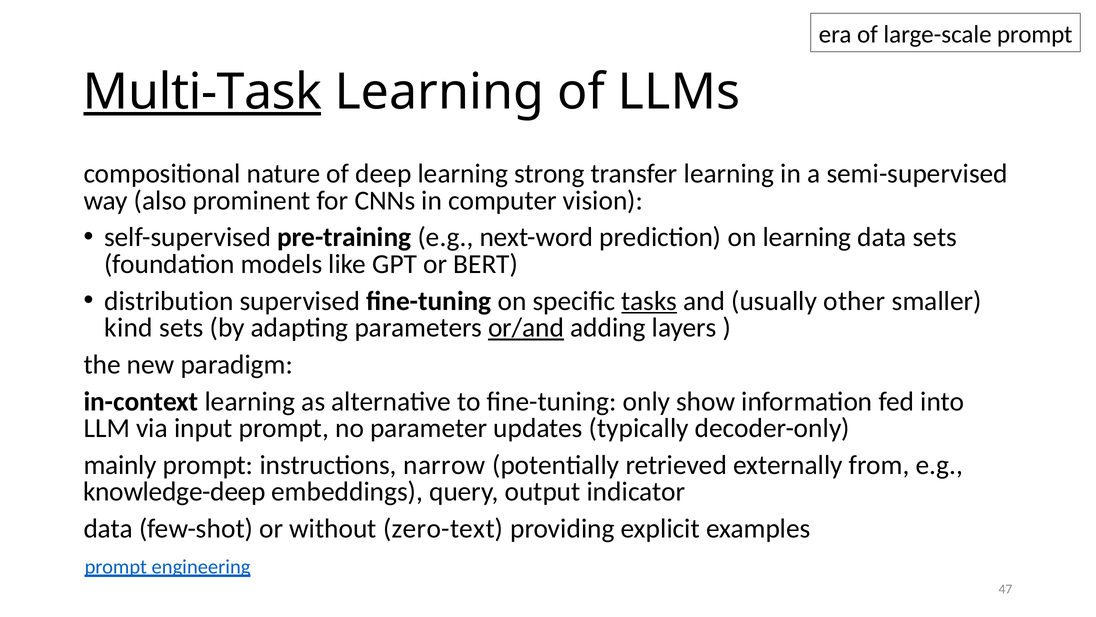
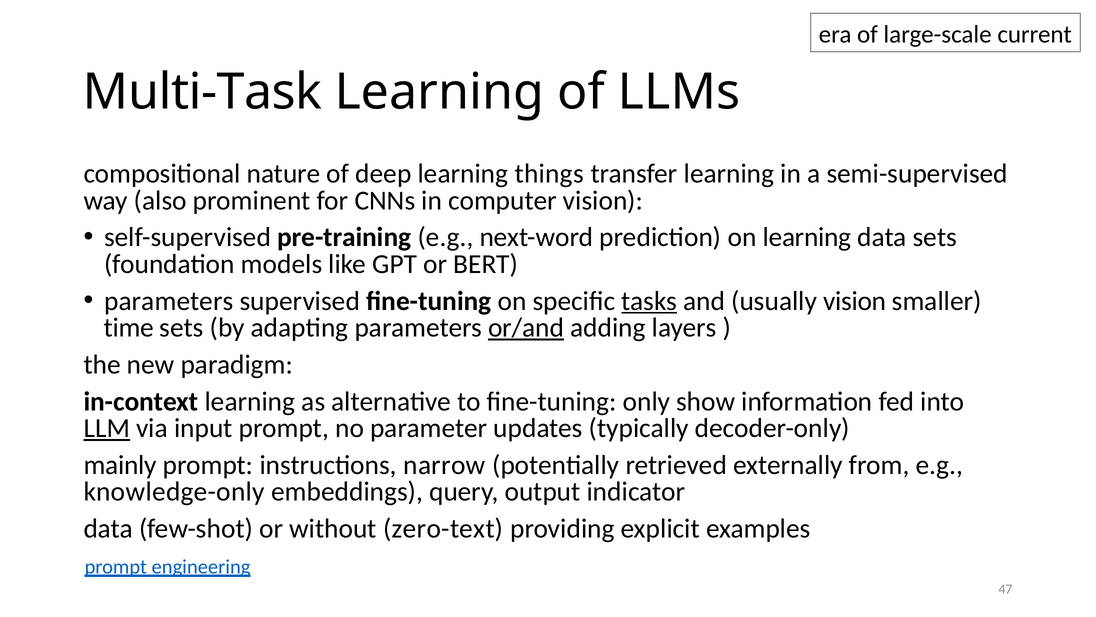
large-scale prompt: prompt -> current (1035, 34)
Multi-Task underline: present -> none (203, 92)
strong: strong -> things (549, 174)
distribution: distribution -> parameters (169, 301)
usually other: other -> vision (855, 301)
kind: kind -> time (129, 327)
LLM underline: none -> present (107, 428)
knowledge-deep: knowledge-deep -> knowledge-only (174, 491)
